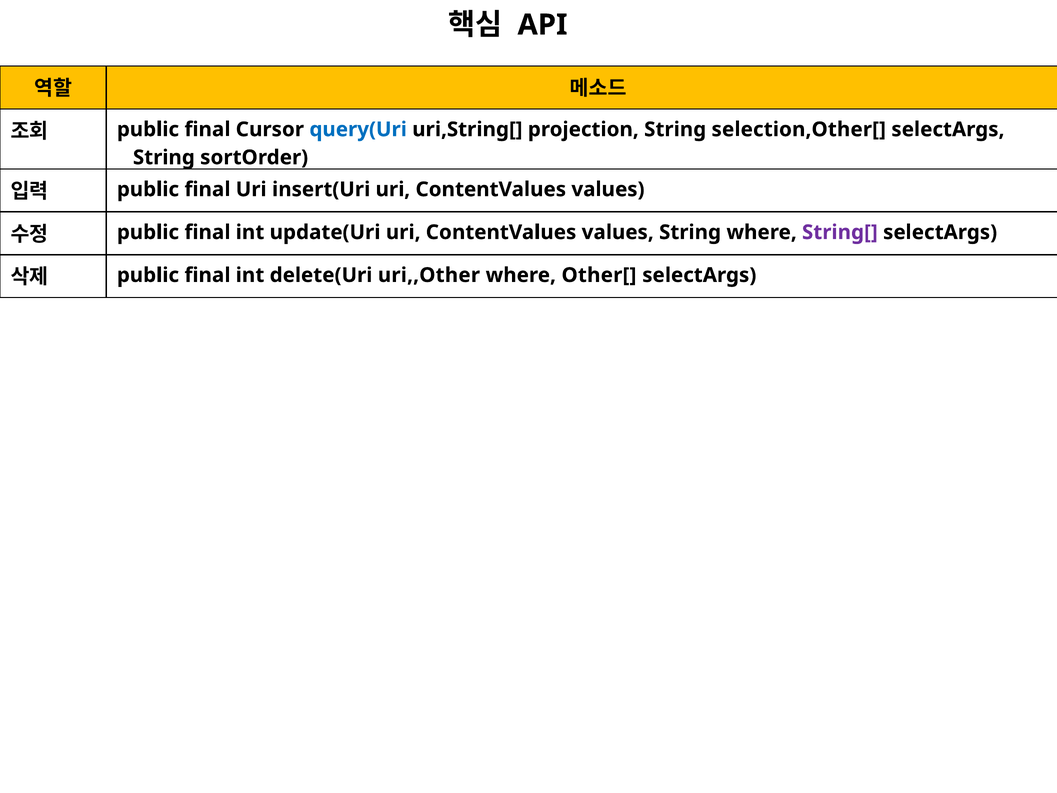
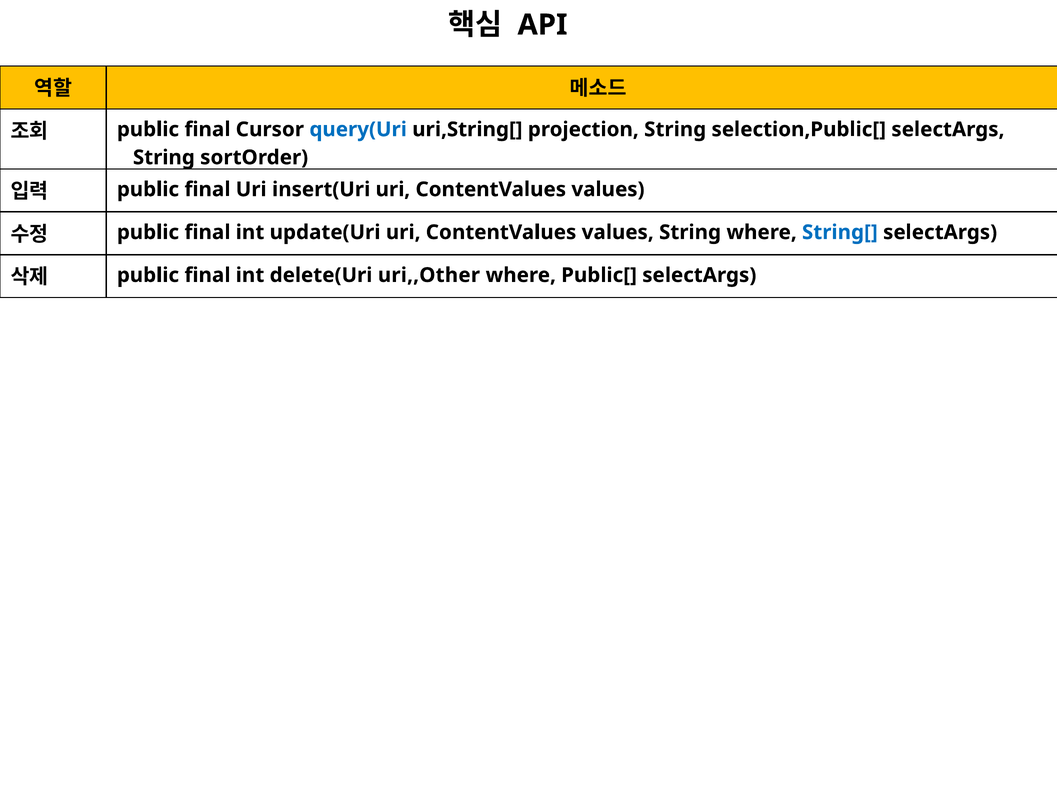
selection,Other[: selection,Other[ -> selection,Public[ (799, 129)
String[ colour: purple -> blue (840, 232)
Other[: Other[ -> Public[ (599, 275)
